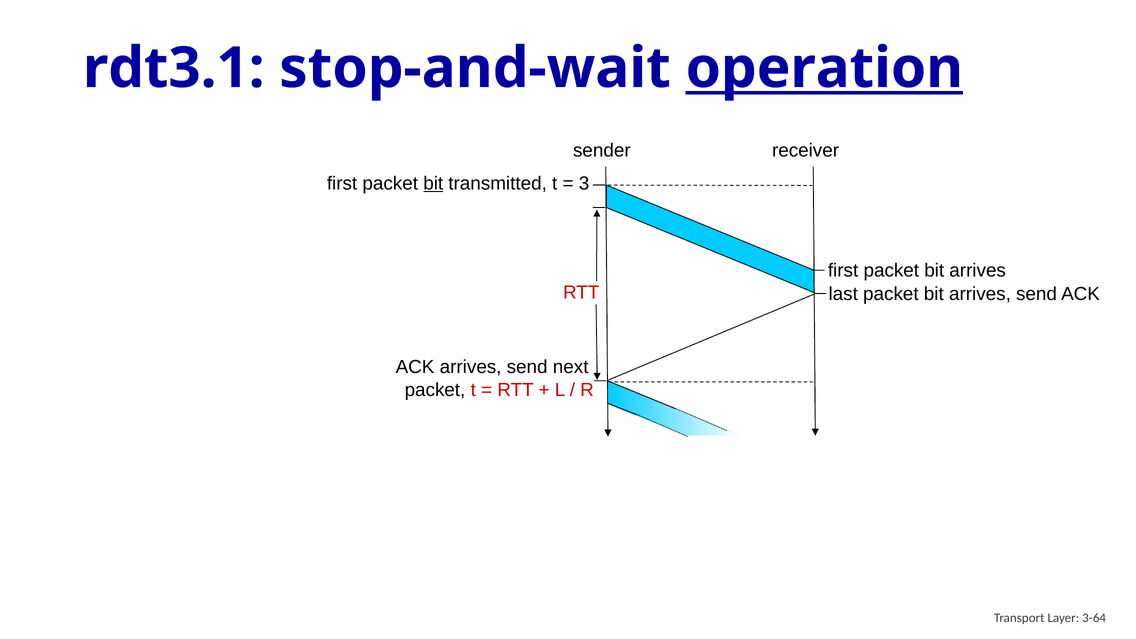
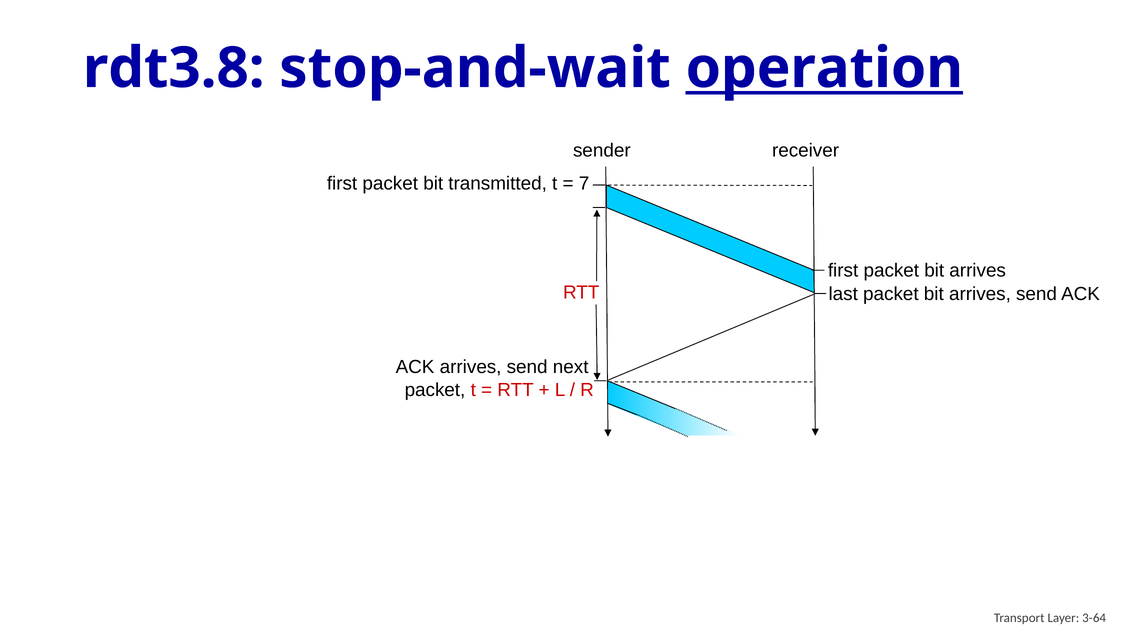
rdt3.1: rdt3.1 -> rdt3.8 (174, 68)
bit underline: present -> none (433, 183)
3: 3 -> 7 (584, 183)
